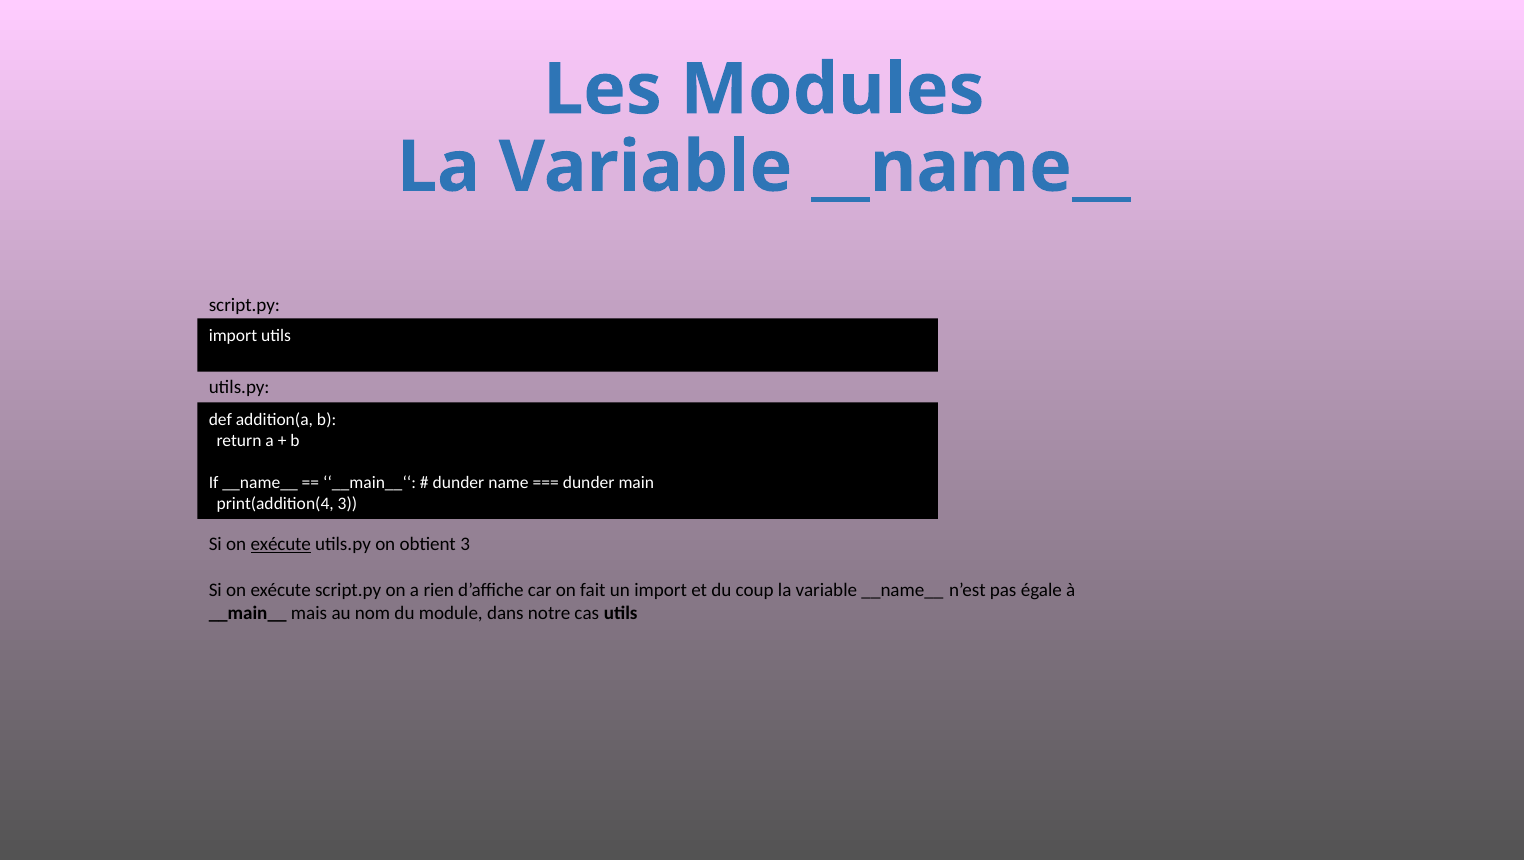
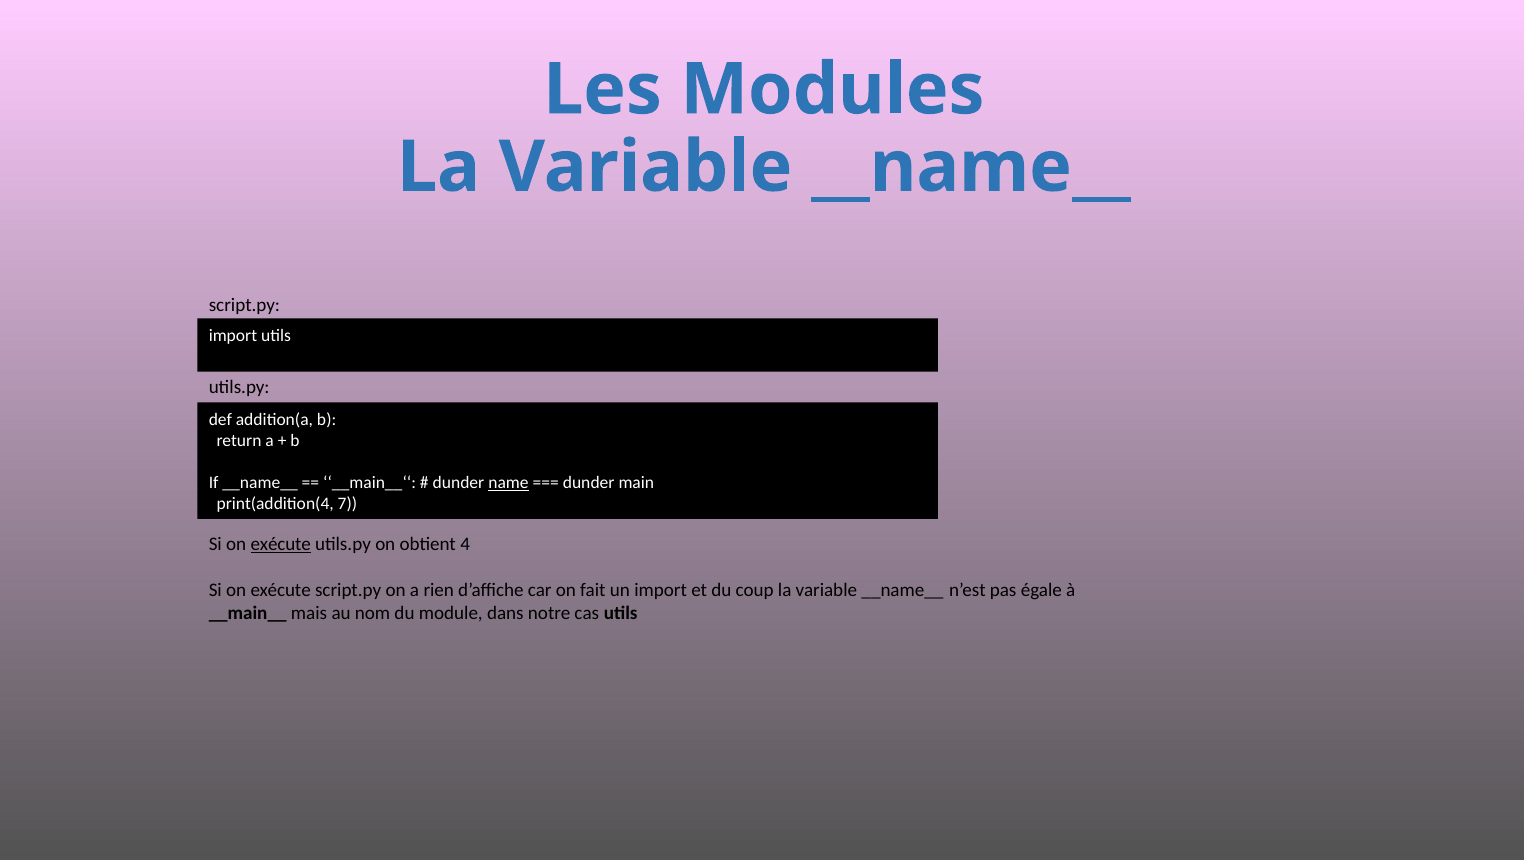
name underline: none -> present (508, 483)
print(addition(4 3: 3 -> 7 (347, 504)
obtient 3: 3 -> 4 (465, 544)
